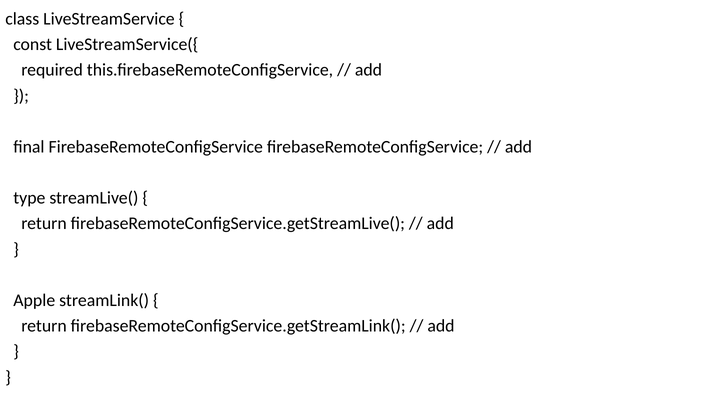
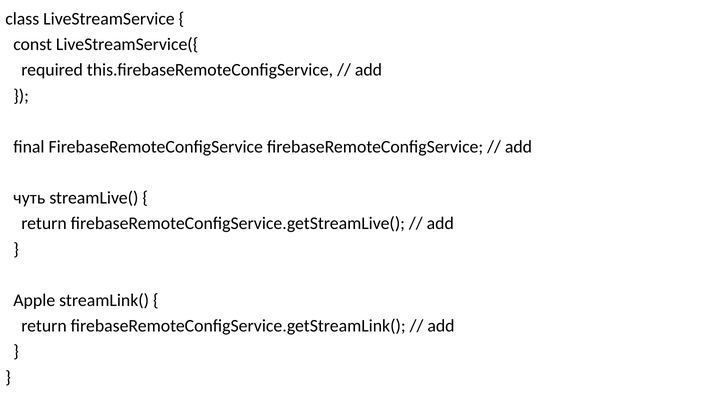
type: type -> чуть (29, 198)
